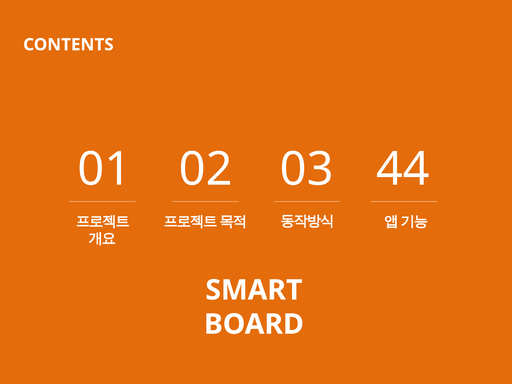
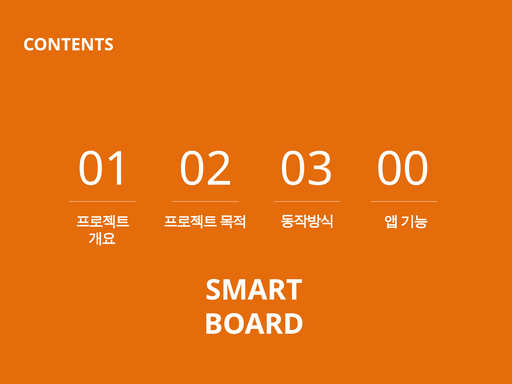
44: 44 -> 00 (403, 169)
